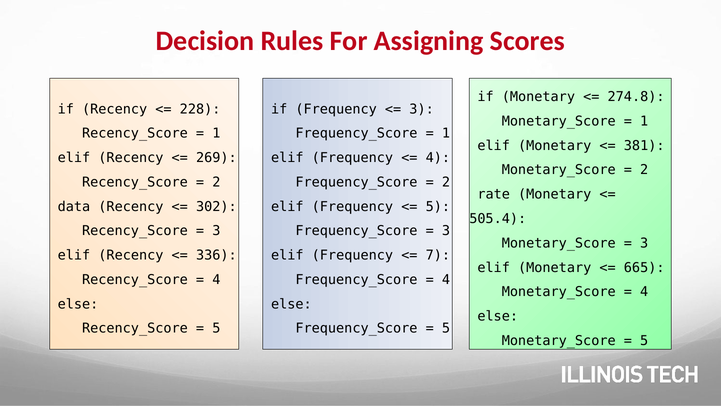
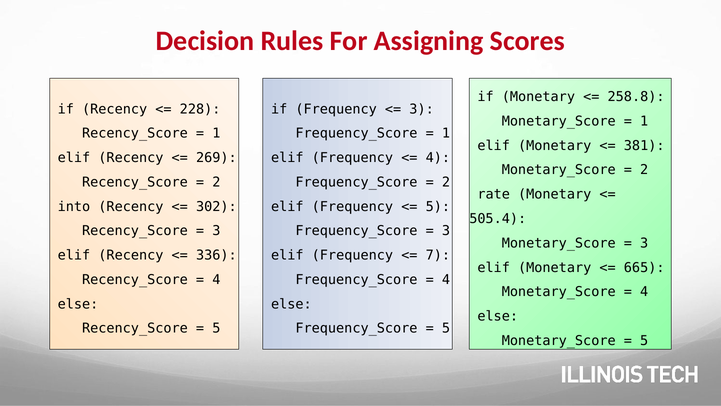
274.8: 274.8 -> 258.8 (636, 97)
data: data -> into (74, 206)
